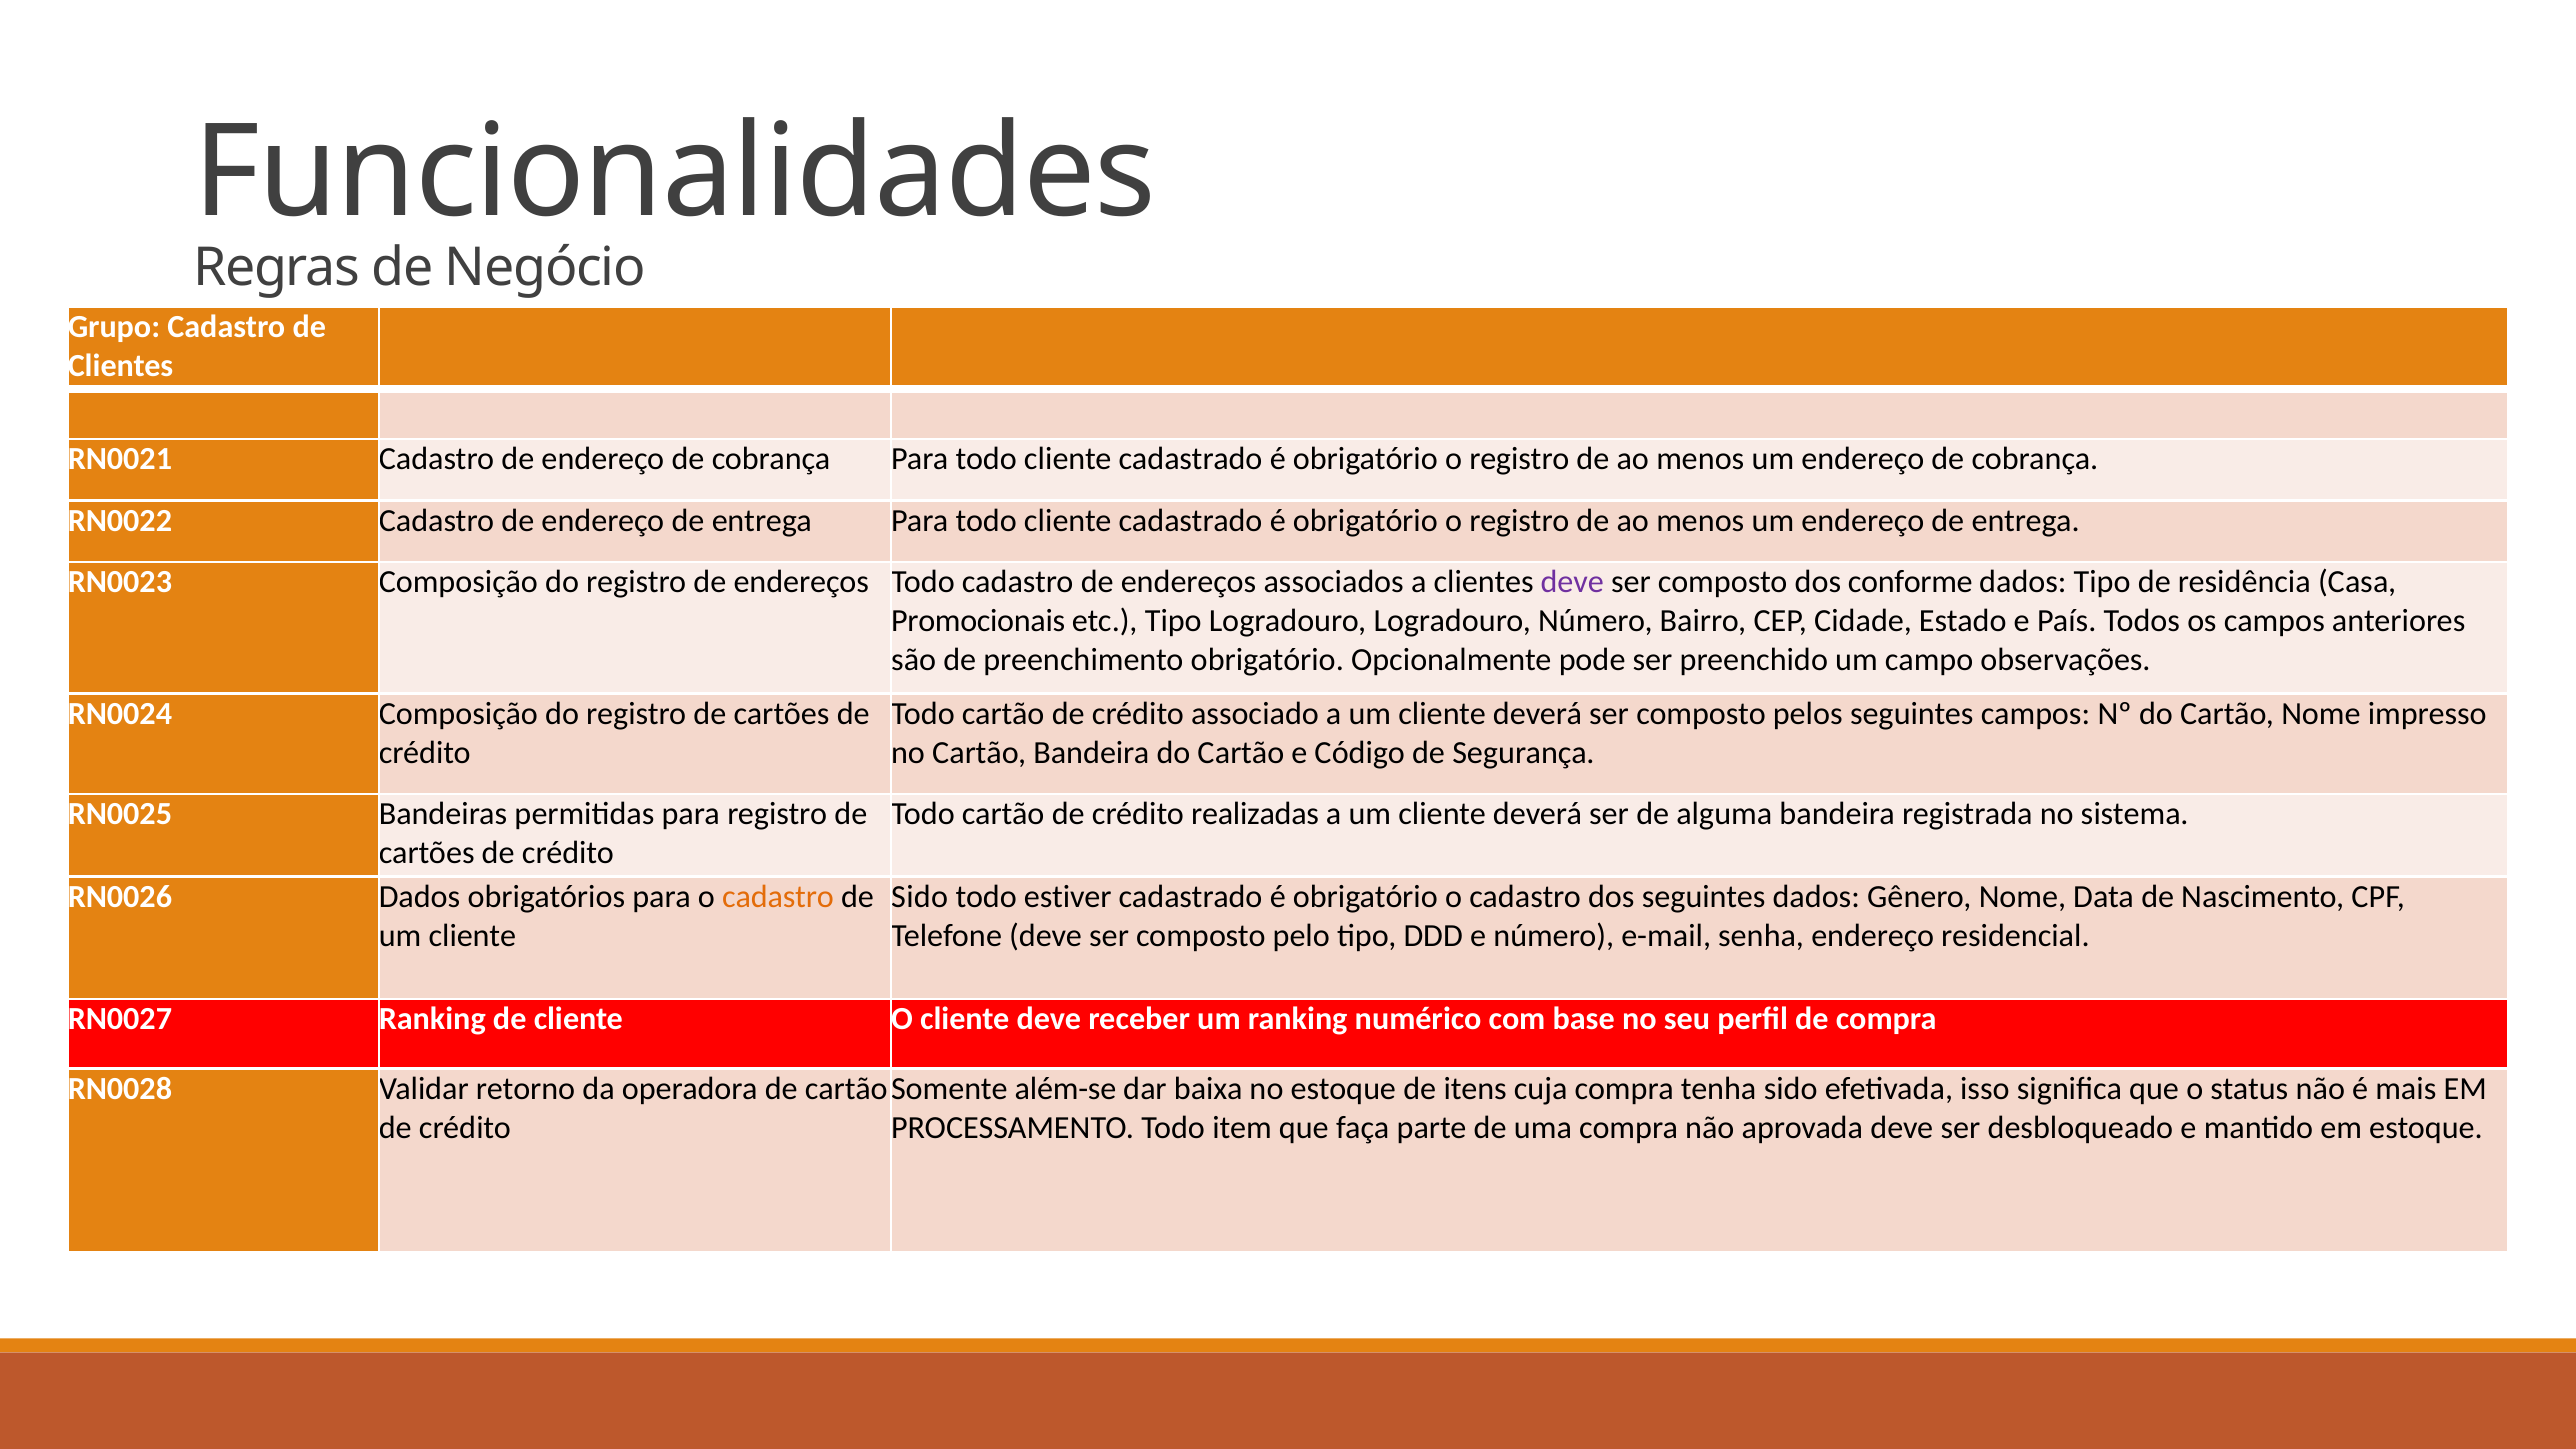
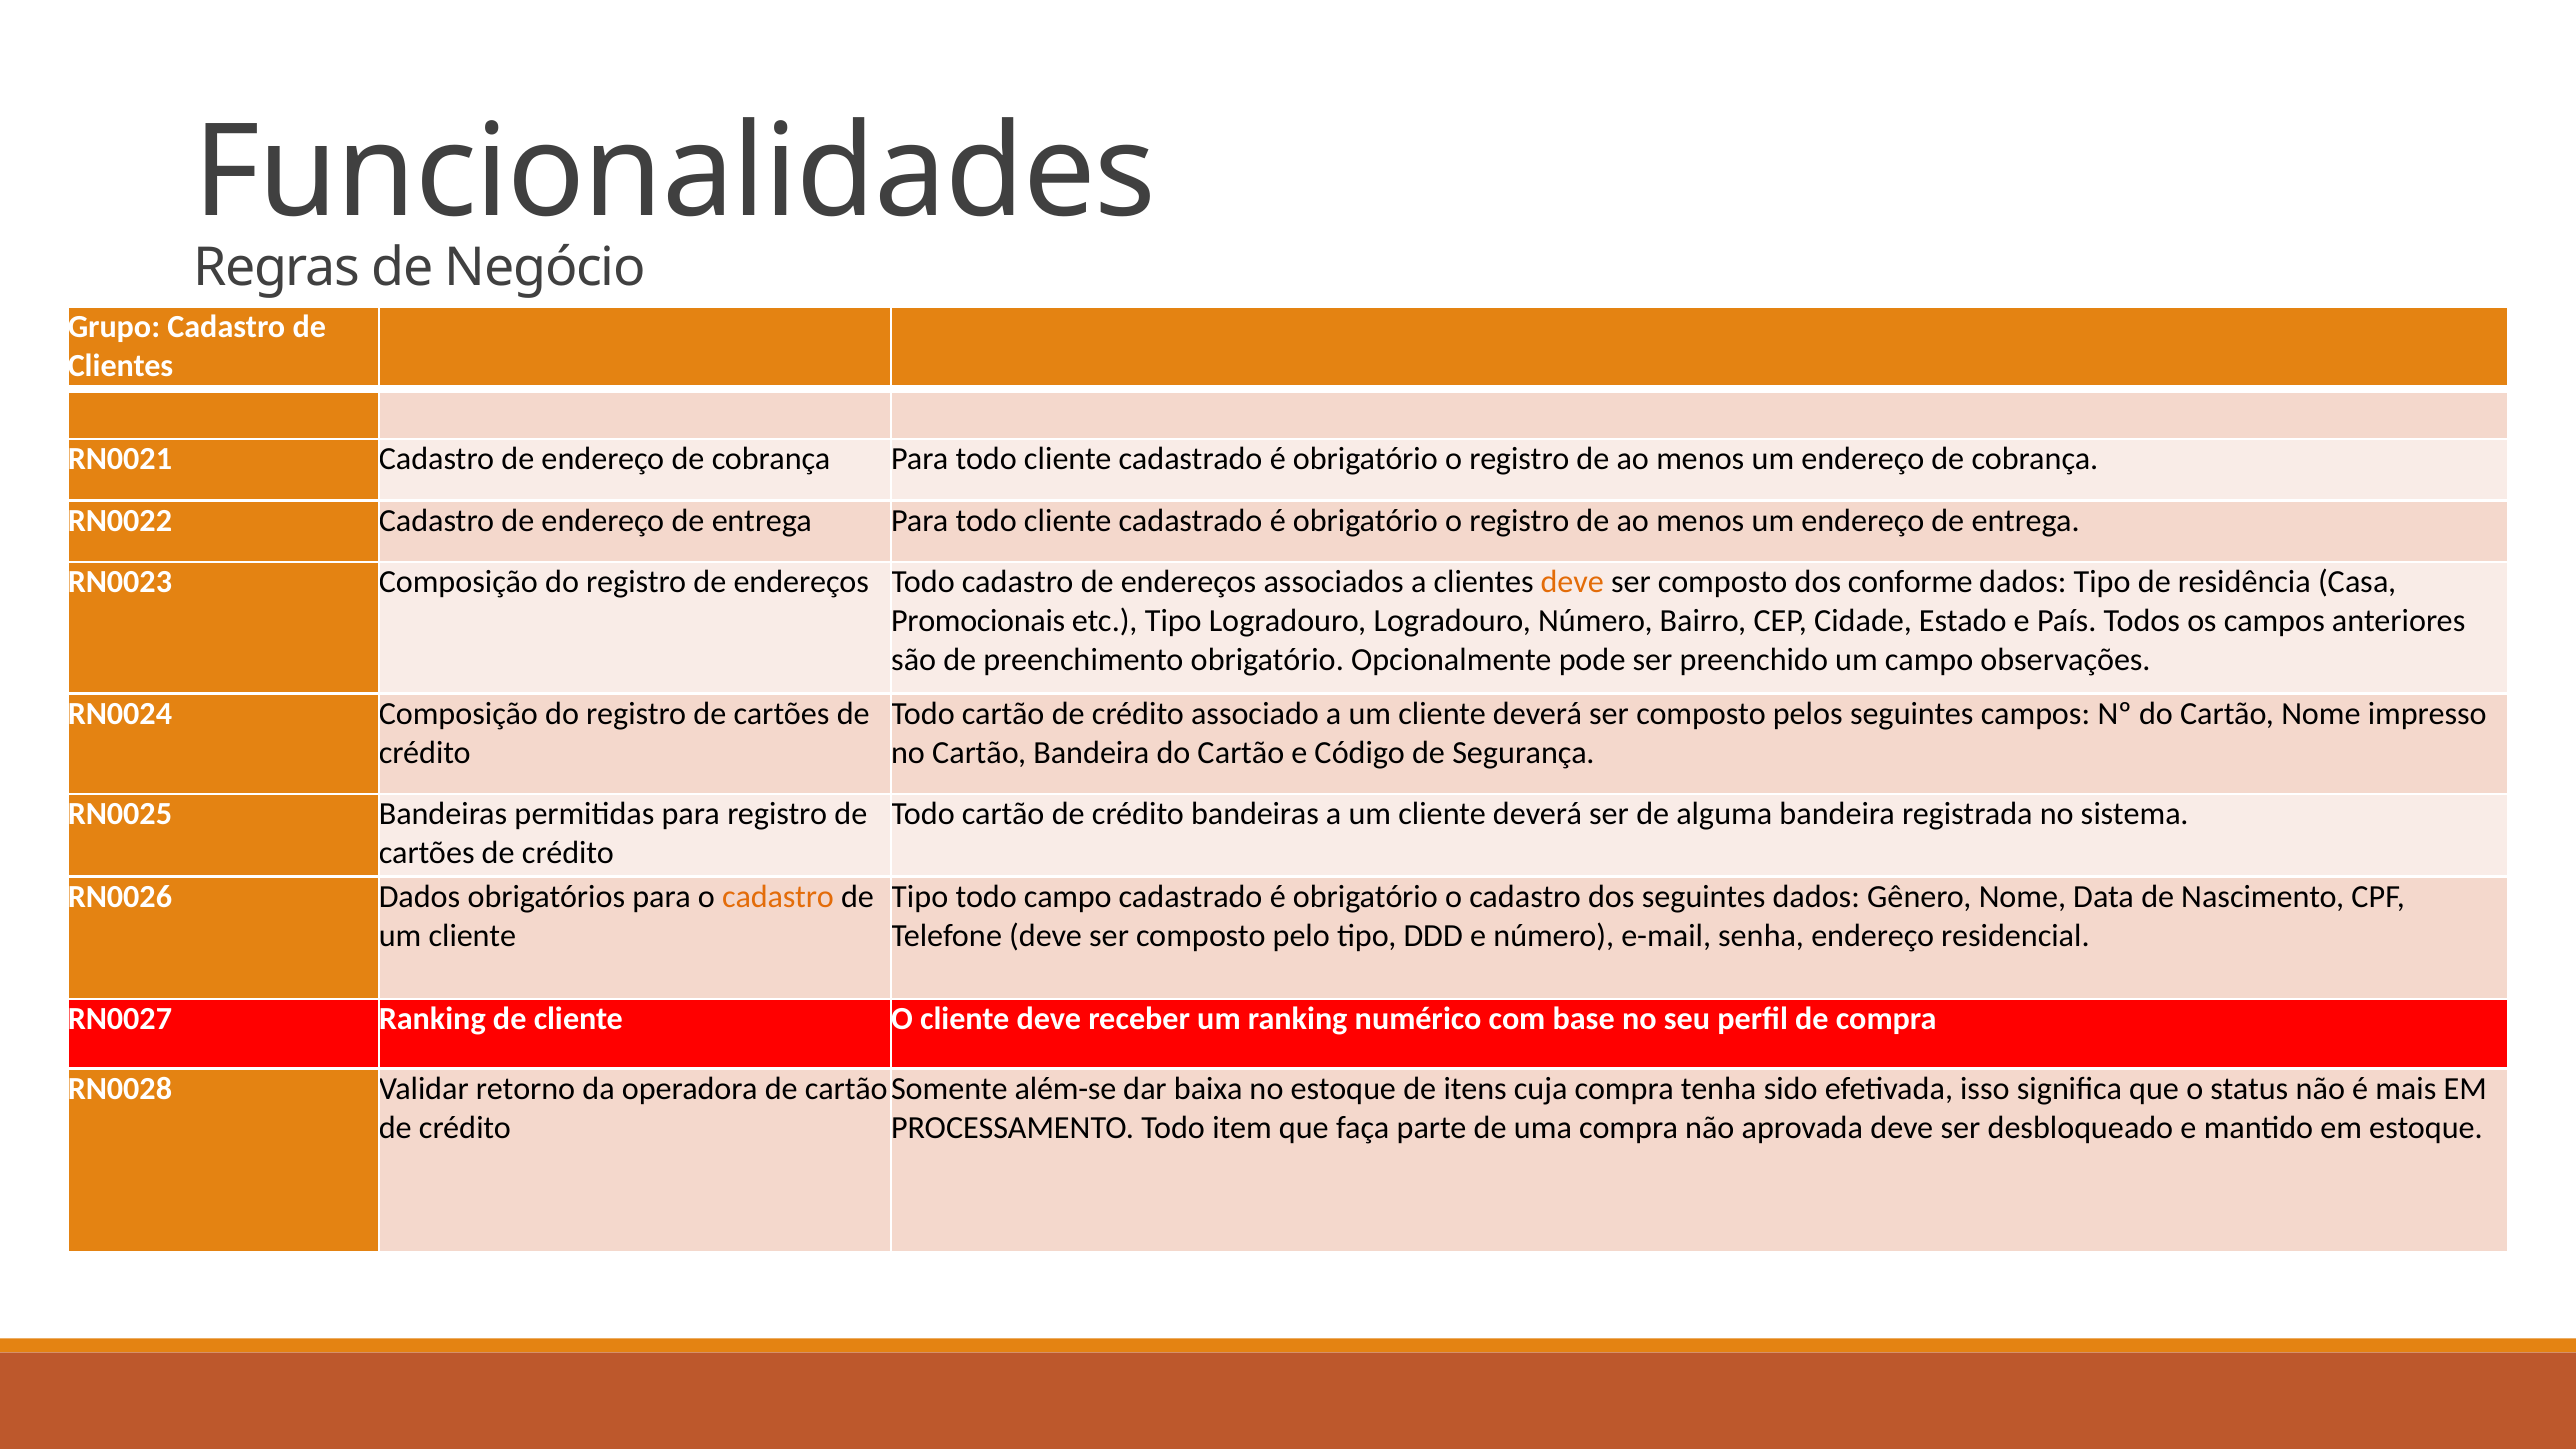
deve colour: purple -> orange (1572, 582)
crédito realizadas: realizadas -> bandeiras (1255, 814)
Sido: Sido -> Tipo (920, 897)
todo estiver: estiver -> campo (1068, 897)
